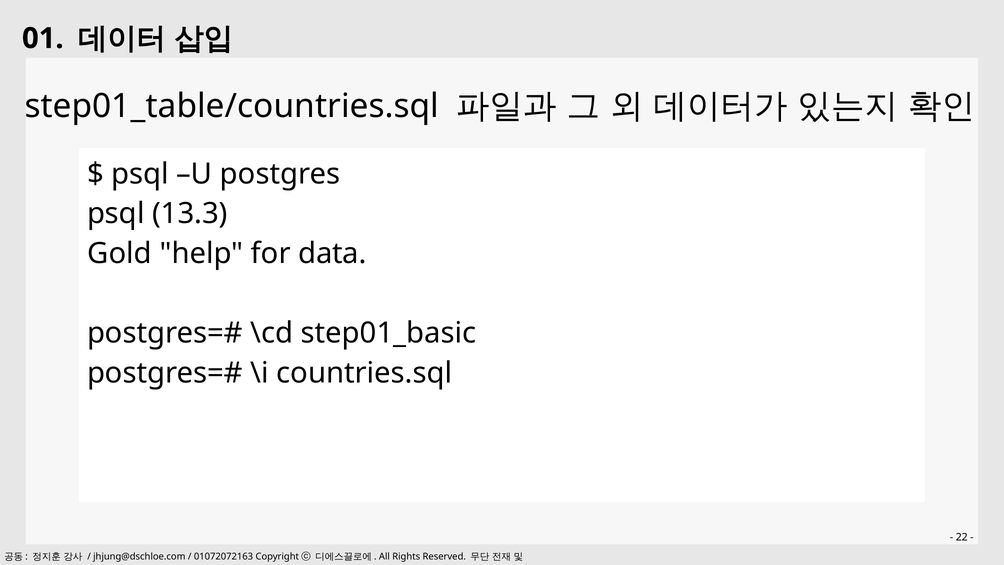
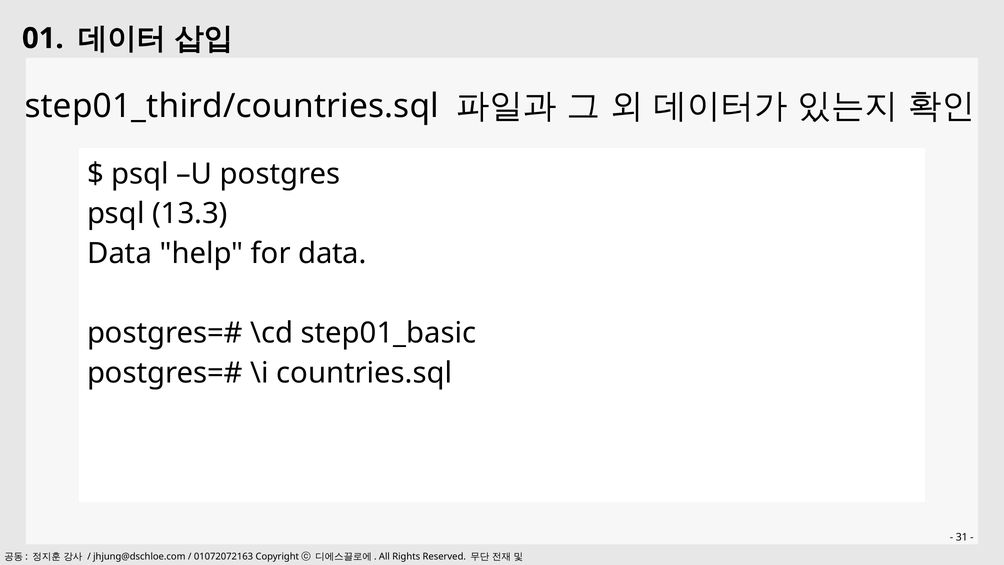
step01_table/countries.sql: step01_table/countries.sql -> step01_third/countries.sql (232, 106)
Gold: Gold -> Data (120, 253)
22: 22 -> 31 (962, 537)
